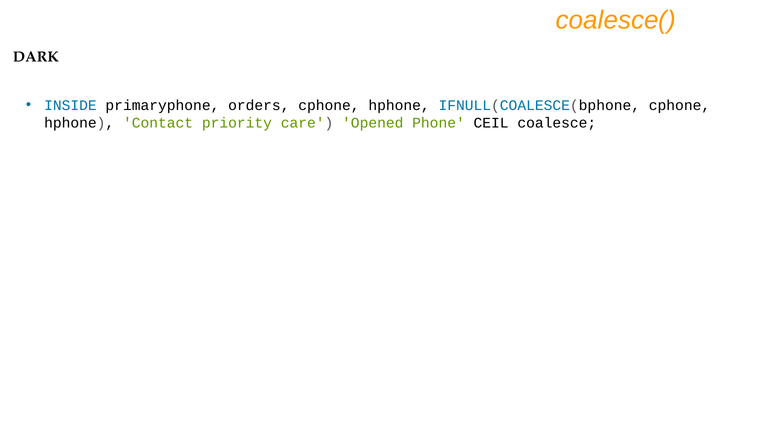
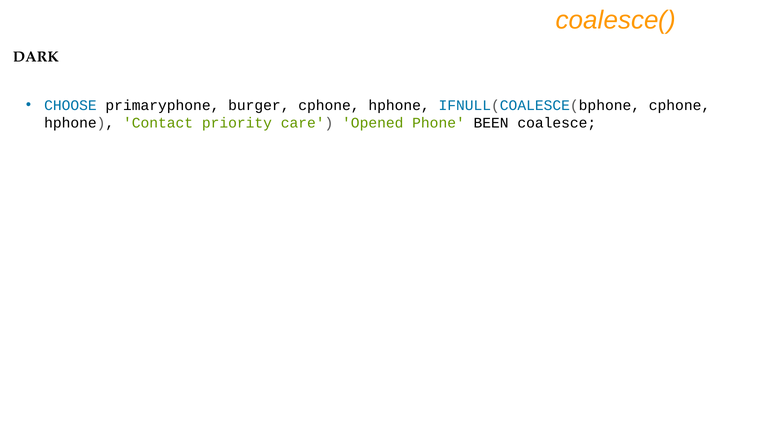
INSIDE: INSIDE -> CHOOSE (70, 105)
orders: orders -> burger (259, 105)
CEIL: CEIL -> BEEN (491, 123)
